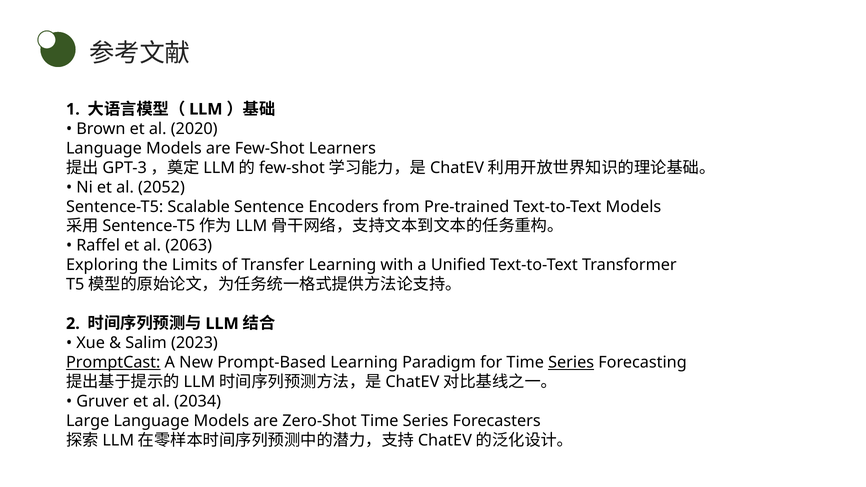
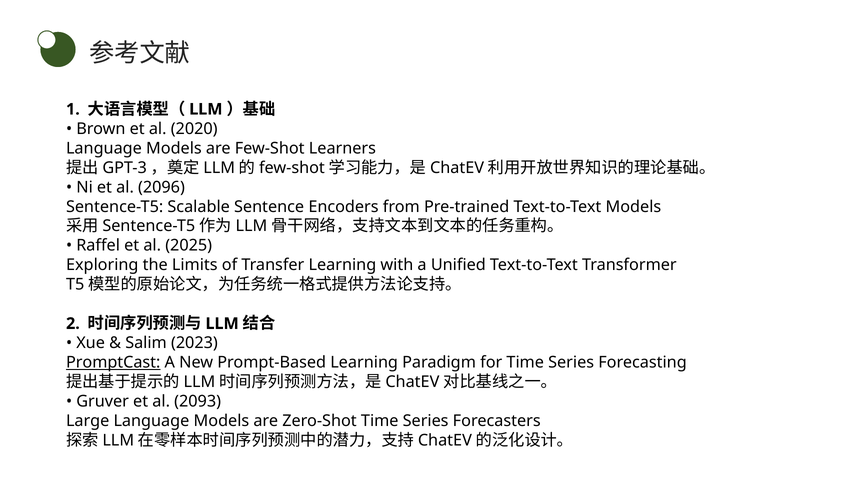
2052: 2052 -> 2096 (161, 187)
2063: 2063 -> 2025 (189, 246)
Series underline: present -> none (571, 363)
2034: 2034 -> 2093 (198, 402)
